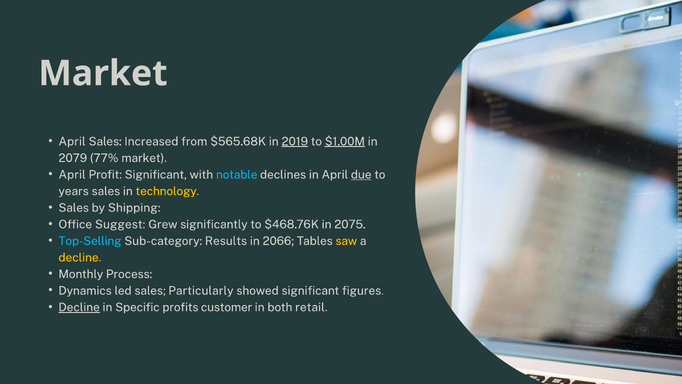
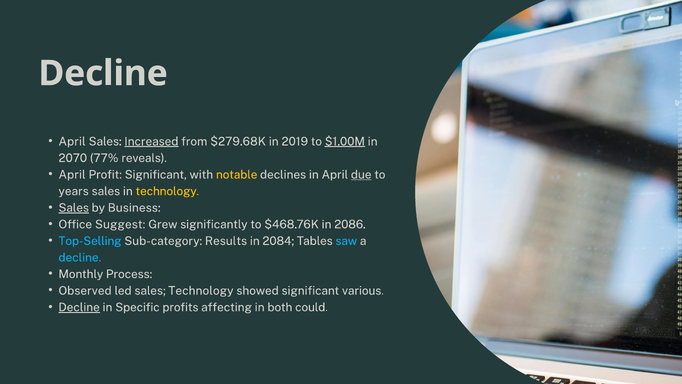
Market: Market -> Decline (103, 73)
Increased underline: none -> present (151, 141)
$565.68K: $565.68K -> $279.68K (238, 141)
2019 underline: present -> none (295, 141)
2079: 2079 -> 2070 (73, 158)
77% market: market -> reveals (144, 158)
notable colour: light blue -> yellow (237, 174)
Sales underline: none -> present (74, 208)
Shipping: Shipping -> Business (134, 208)
2075: 2075 -> 2086 (350, 224)
2066: 2066 -> 2084 (278, 241)
saw colour: yellow -> light blue (346, 241)
decline colour: yellow -> light blue (80, 257)
Dynamics: Dynamics -> Observed (85, 290)
sales Particularly: Particularly -> Technology (201, 290)
figures: figures -> various (363, 290)
customer: customer -> affecting (227, 307)
retail: retail -> could (311, 307)
